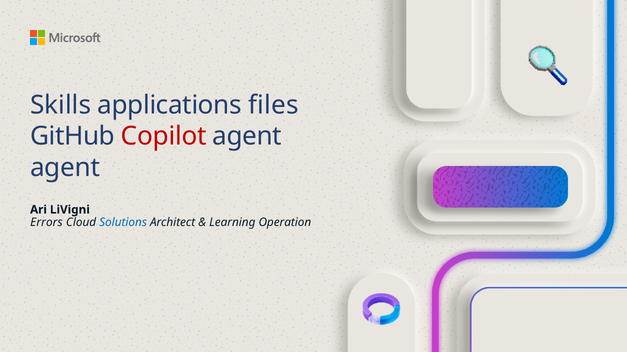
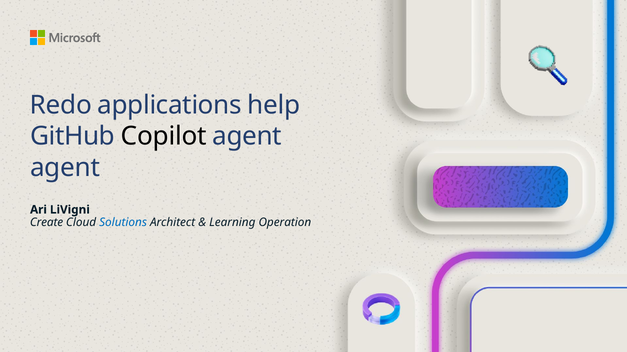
Skills: Skills -> Redo (61, 105)
files: files -> help (274, 105)
Copilot colour: red -> black (164, 137)
Errors: Errors -> Create (47, 223)
